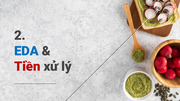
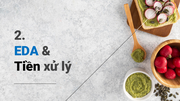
Tiền colour: red -> black (27, 67)
